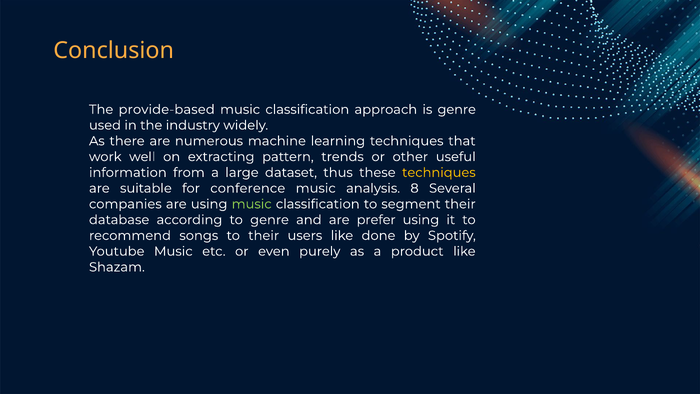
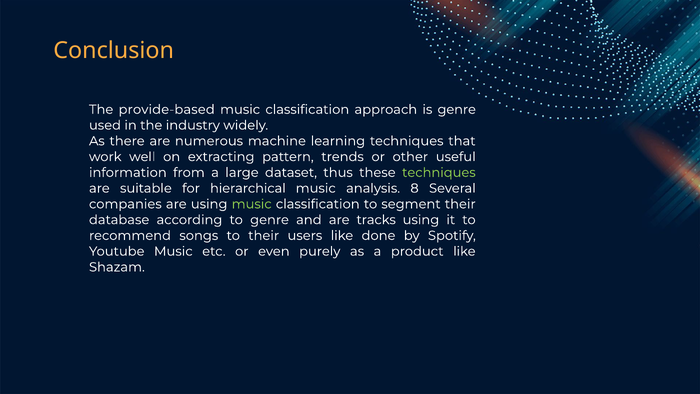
techniques colour: yellow -> light green (439, 172)
conference: conference -> hierarchical (248, 188)
prefer: prefer -> tracks (376, 220)
